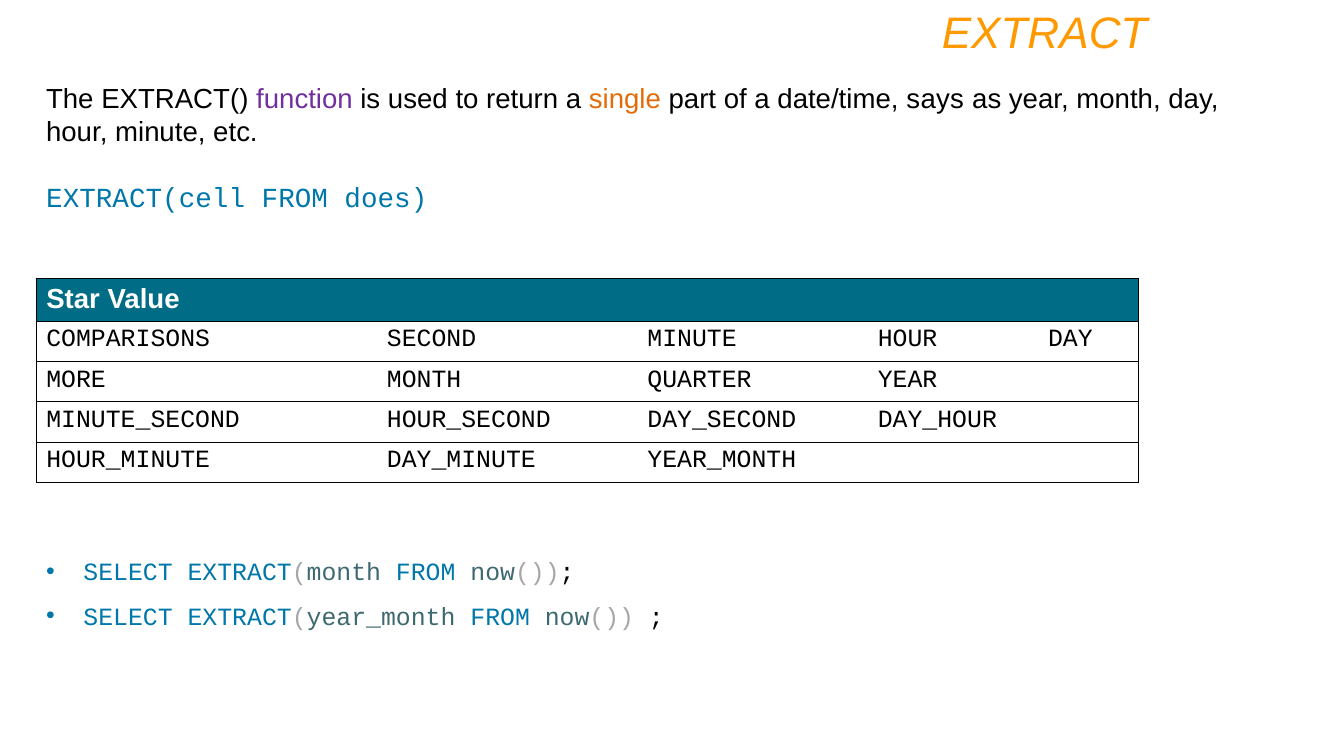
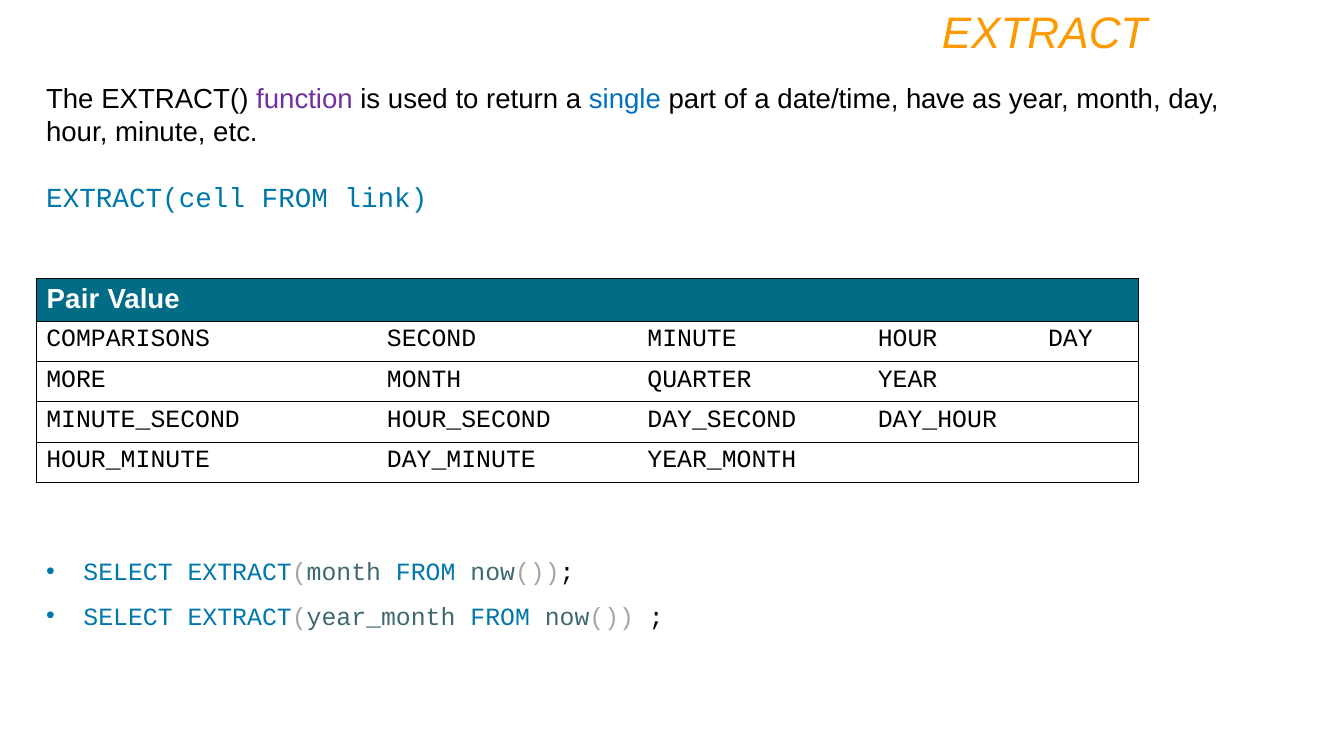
single colour: orange -> blue (625, 100)
says: says -> have (936, 100)
does: does -> link (386, 199)
Star: Star -> Pair (73, 299)
